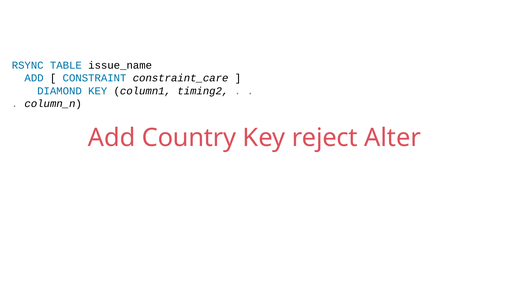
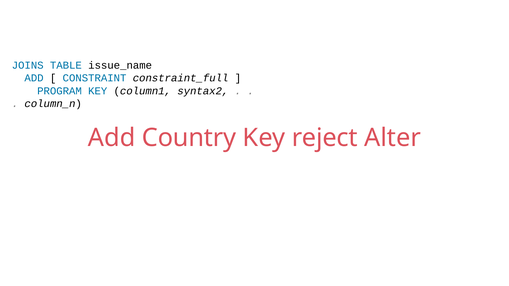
RSYNC: RSYNC -> JOINS (28, 65)
constraint_care: constraint_care -> constraint_full (181, 78)
DIAMOND: DIAMOND -> PROGRAM (60, 91)
timing2: timing2 -> syntax2 (203, 91)
